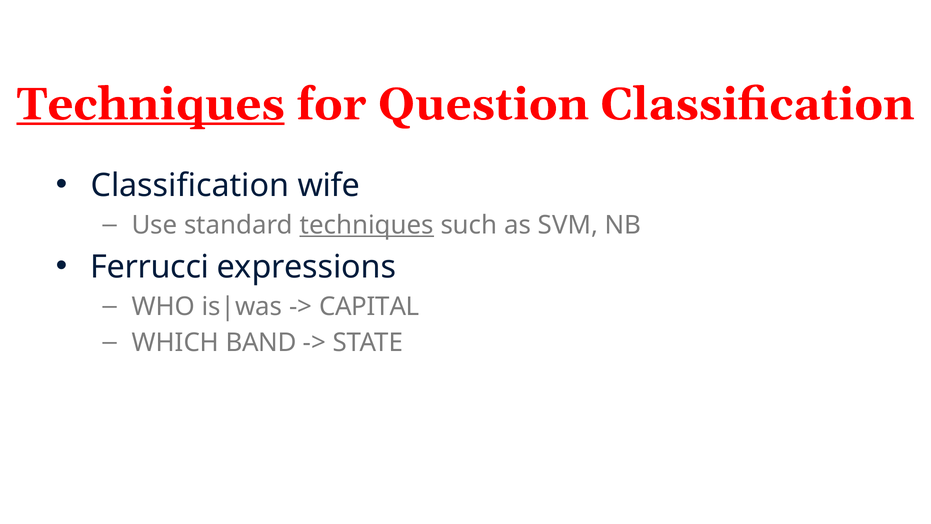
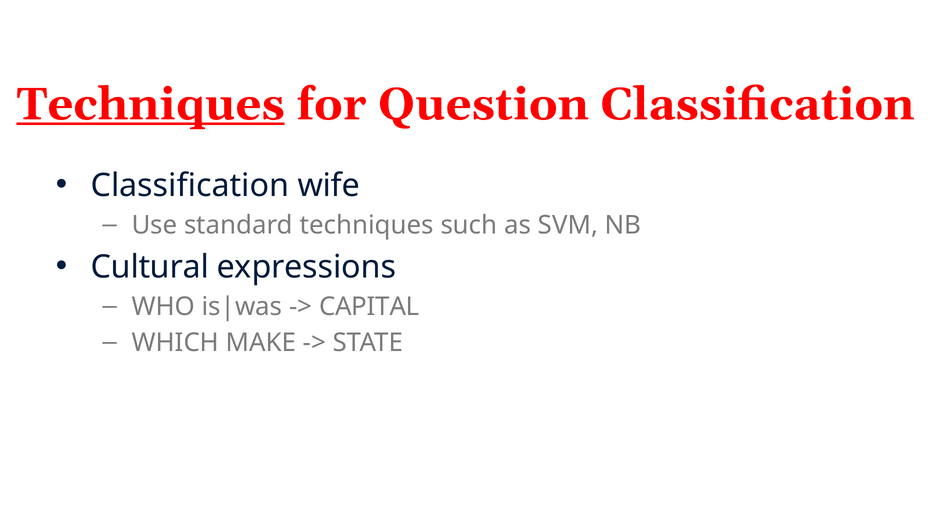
techniques underline: present -> none (367, 225)
Ferrucci: Ferrucci -> Cultural (150, 267)
BAND: BAND -> MAKE (261, 343)
